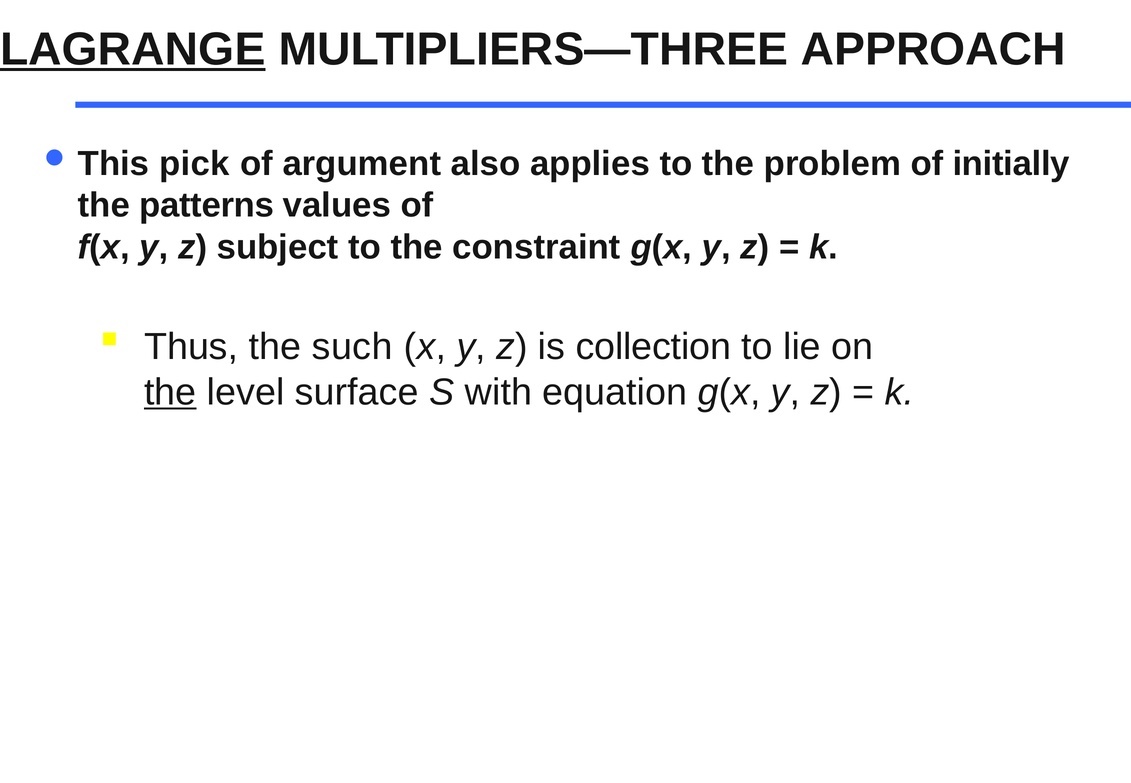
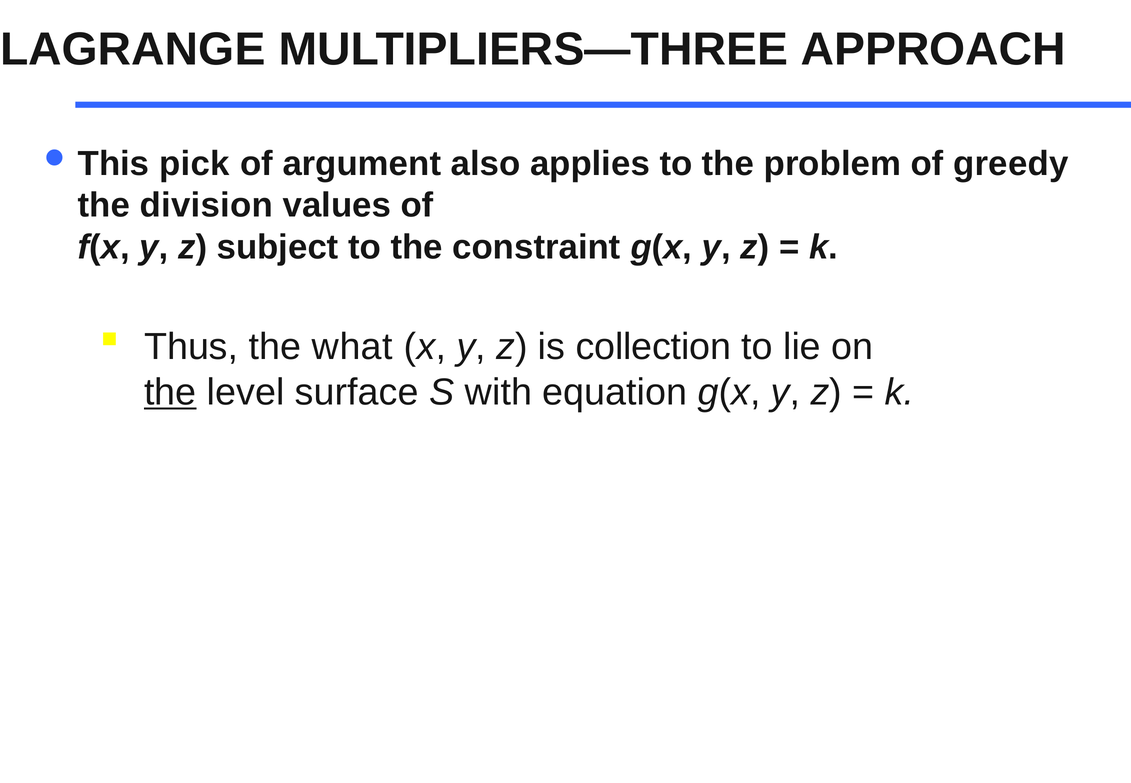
LAGRANGE underline: present -> none (133, 49)
initially: initially -> greedy (1011, 164)
patterns: patterns -> division (206, 205)
such: such -> what (352, 347)
